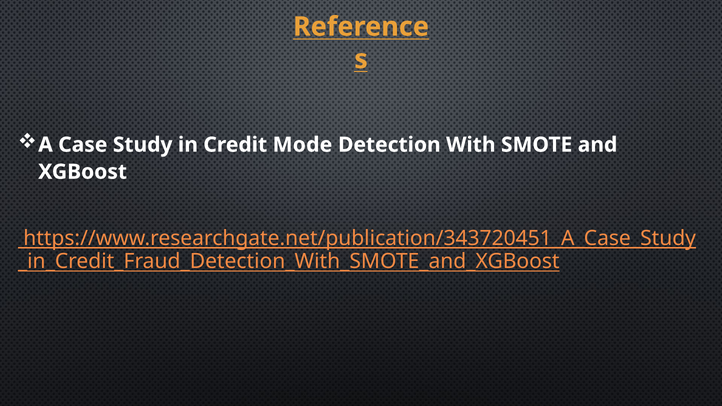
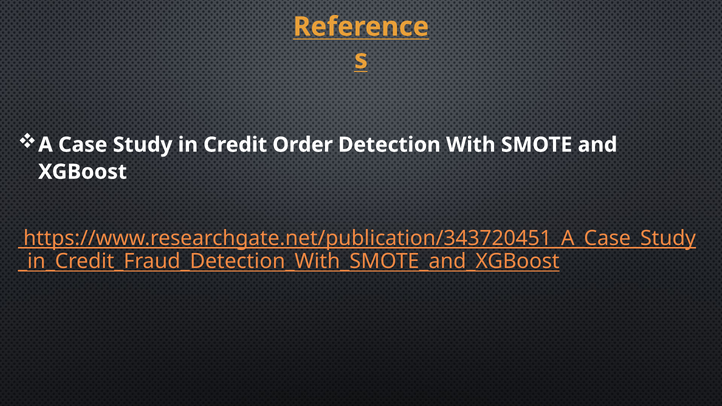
Mode: Mode -> Order (303, 145)
